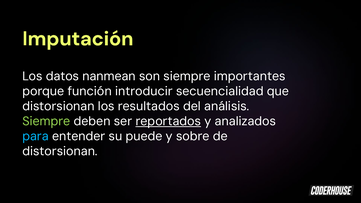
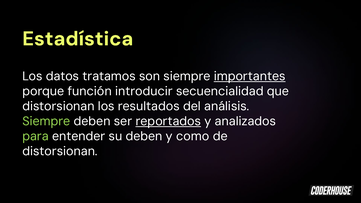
Imputación: Imputación -> Estadística (78, 39)
nanmean: nanmean -> tratamos (109, 76)
importantes underline: none -> present (250, 76)
para colour: light blue -> light green (36, 136)
su puede: puede -> deben (144, 136)
sobre: sobre -> como (193, 136)
